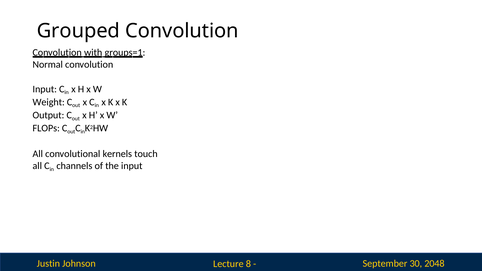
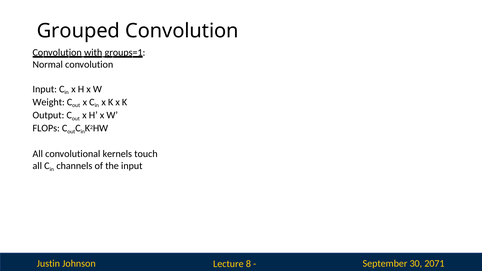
2048: 2048 -> 2071 (434, 264)
